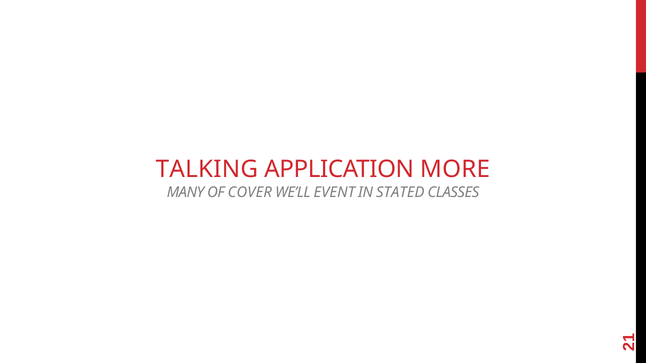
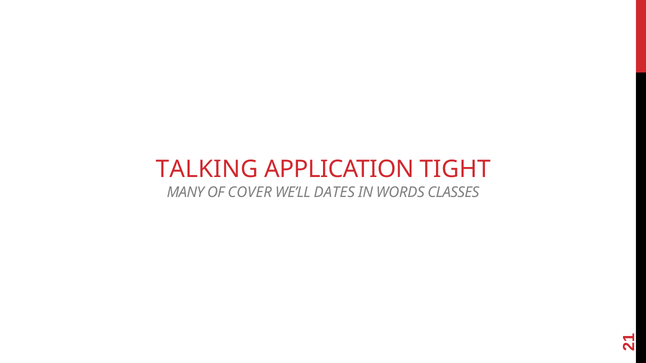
MORE: MORE -> TIGHT (455, 170)
EVENT: EVENT -> DATES (334, 192)
STATED: STATED -> WORDS (400, 192)
